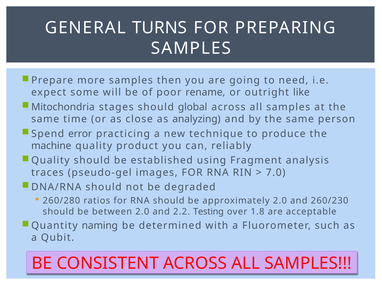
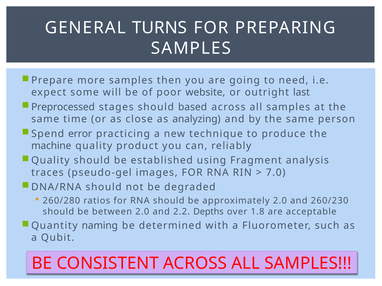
rename: rename -> website (205, 93)
like: like -> last (301, 93)
Mitochondria: Mitochondria -> Preprocessed (63, 107)
global: global -> based (193, 107)
Testing: Testing -> Depths (208, 212)
